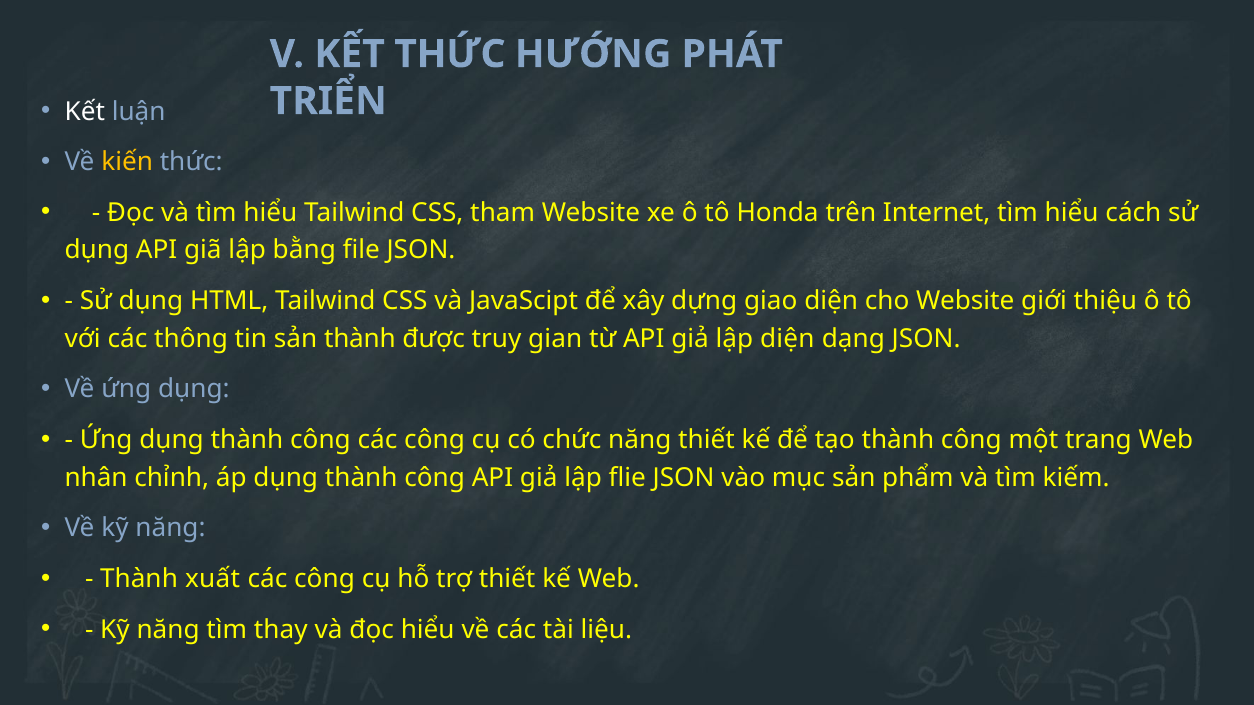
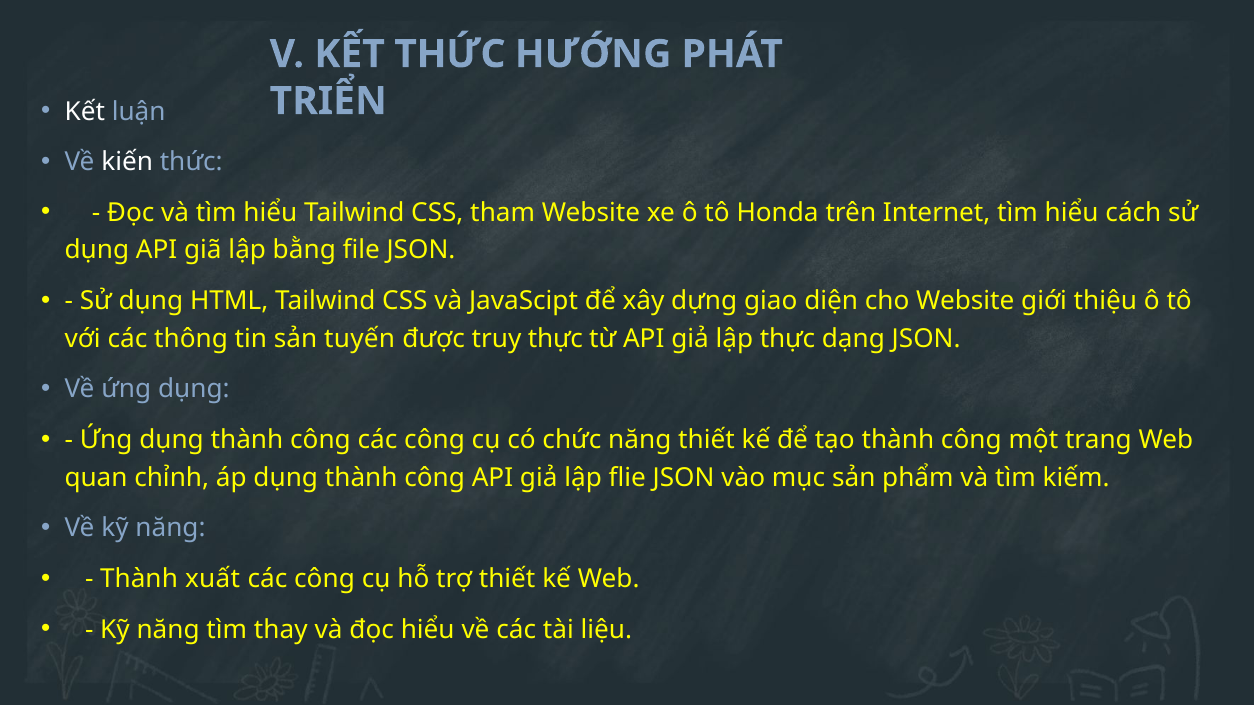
kiến colour: yellow -> white (127, 162)
sản thành: thành -> tuyến (360, 339)
truy gian: gian -> thực (555, 339)
lập diện: diện -> thực (788, 339)
nhân: nhân -> quan (96, 478)
